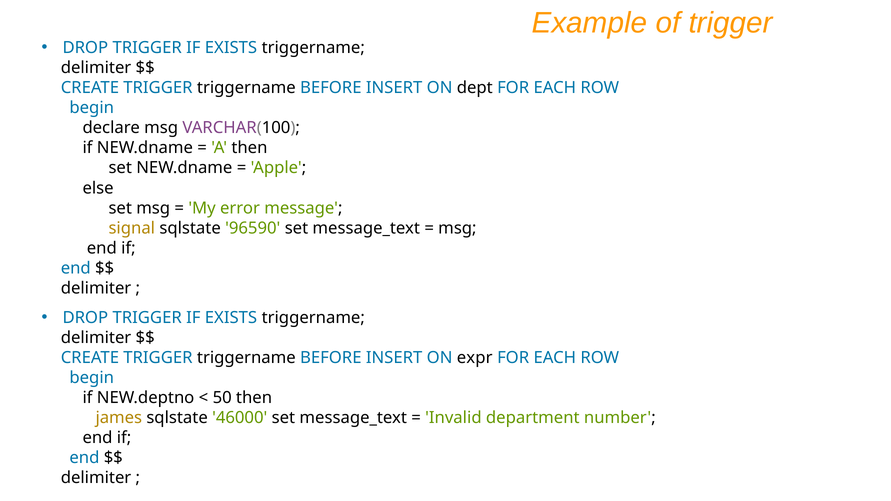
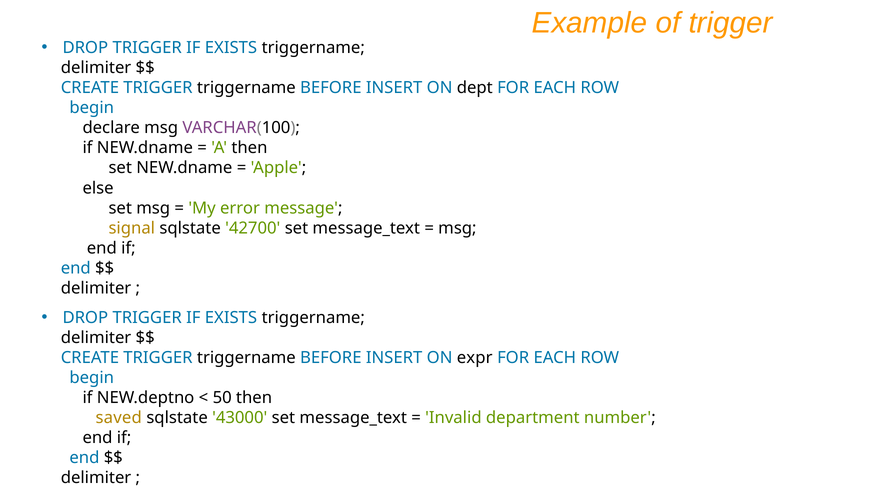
96590: 96590 -> 42700 (253, 228)
james: james -> saved (119, 418)
46000: 46000 -> 43000 (240, 418)
